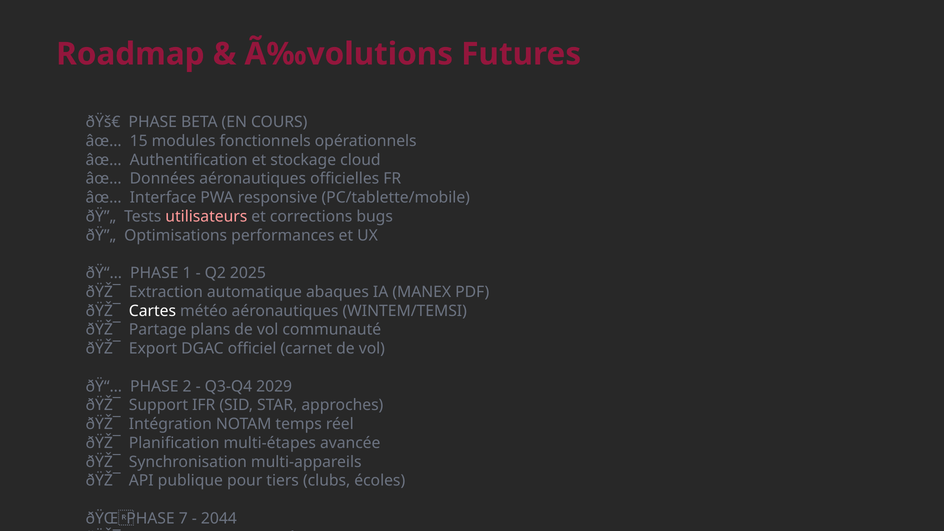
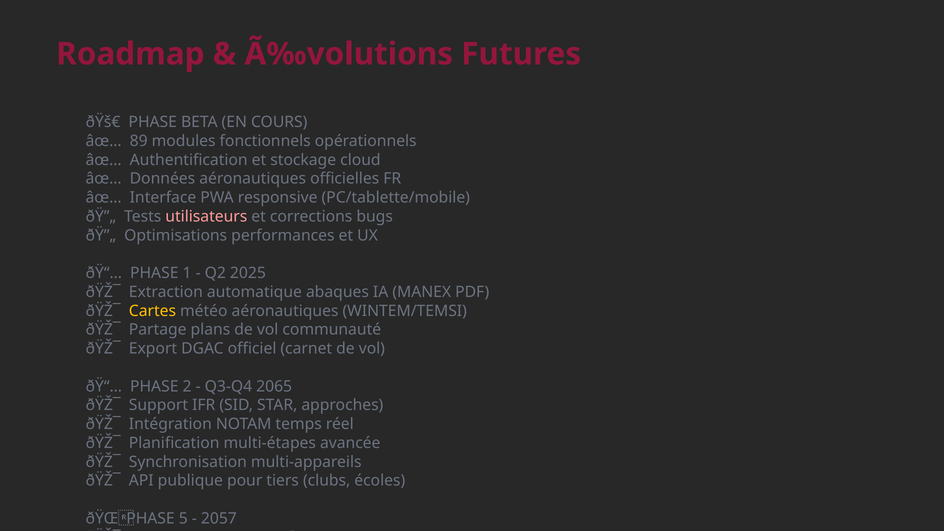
15: 15 -> 89 (139, 141)
Cartes colour: white -> yellow (152, 311)
2029: 2029 -> 2065 (274, 386)
7: 7 -> 5 (183, 518)
2044: 2044 -> 2057 (219, 518)
